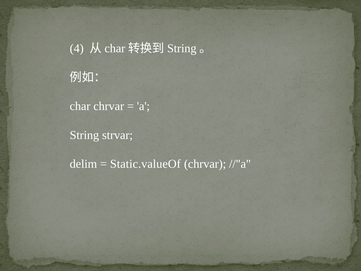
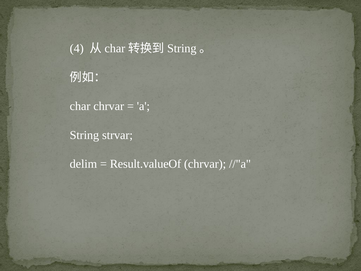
Static.valueOf: Static.valueOf -> Result.valueOf (145, 164)
